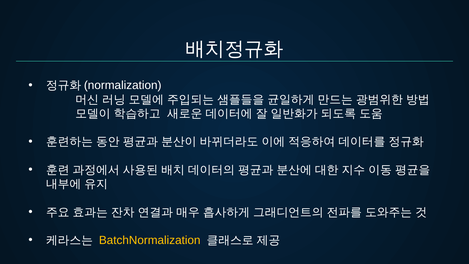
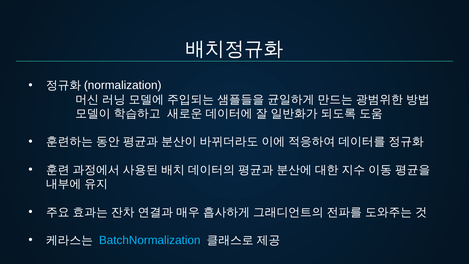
BatchNormalization colour: yellow -> light blue (150, 240)
